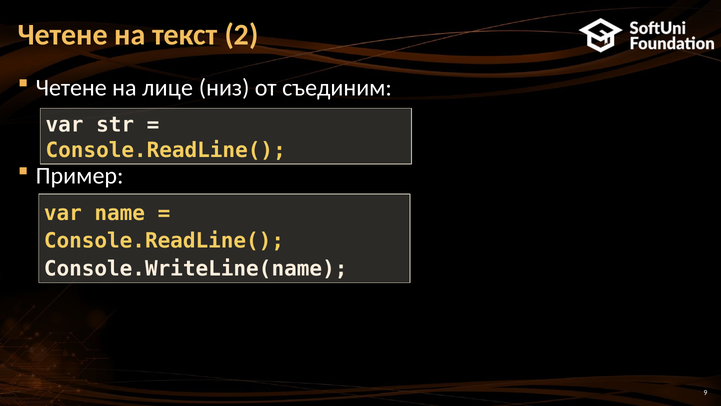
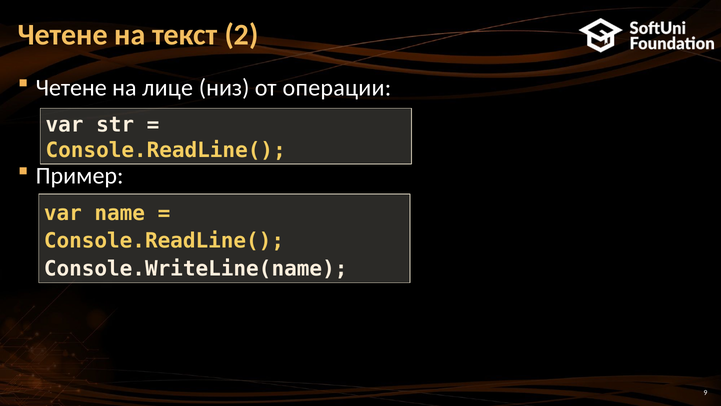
съединим: съединим -> операции (337, 88)
